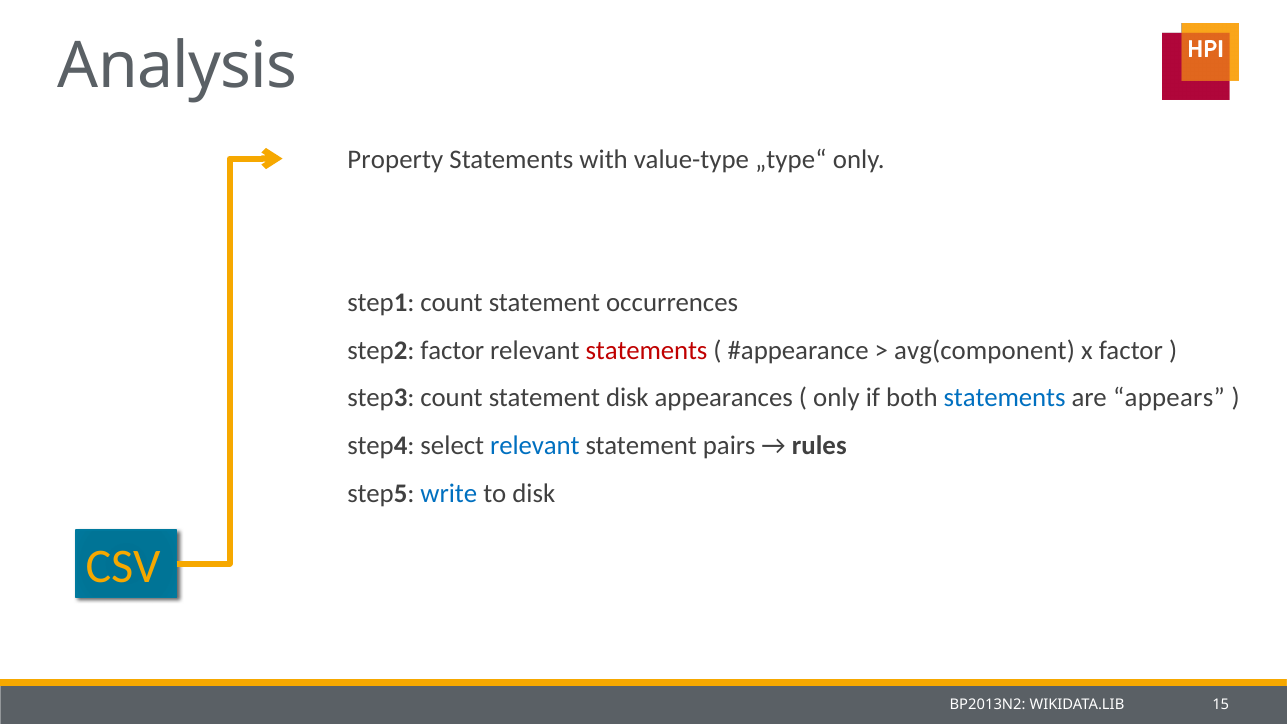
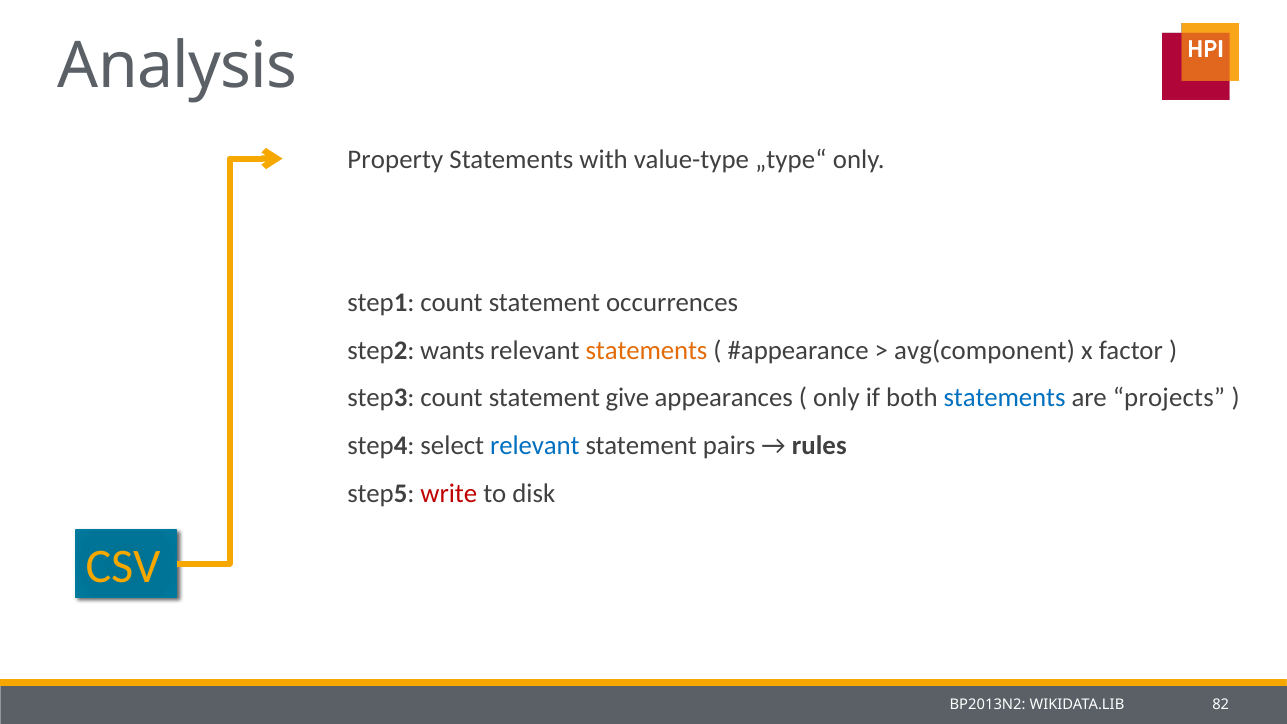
step2 factor: factor -> wants (452, 350)
statements colour: red -> orange (646, 350)
statement disk: disk -> give (627, 398)
appears: appears -> projects (1169, 398)
write colour: blue -> red (449, 493)
15: 15 -> 82 (1221, 705)
